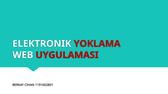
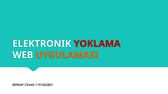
UYGULAMASI colour: red -> orange (67, 55)
